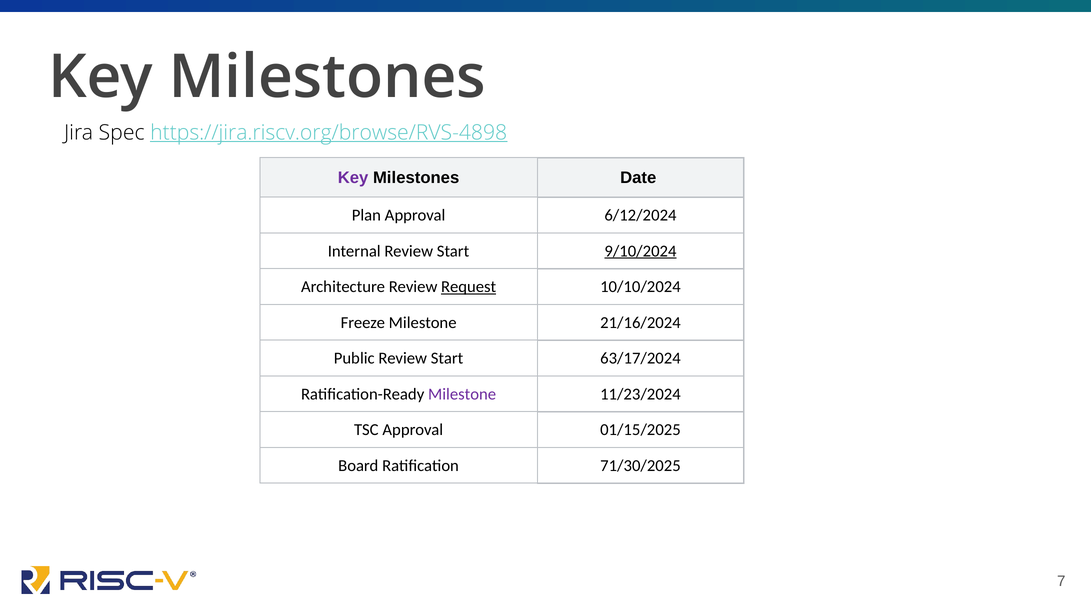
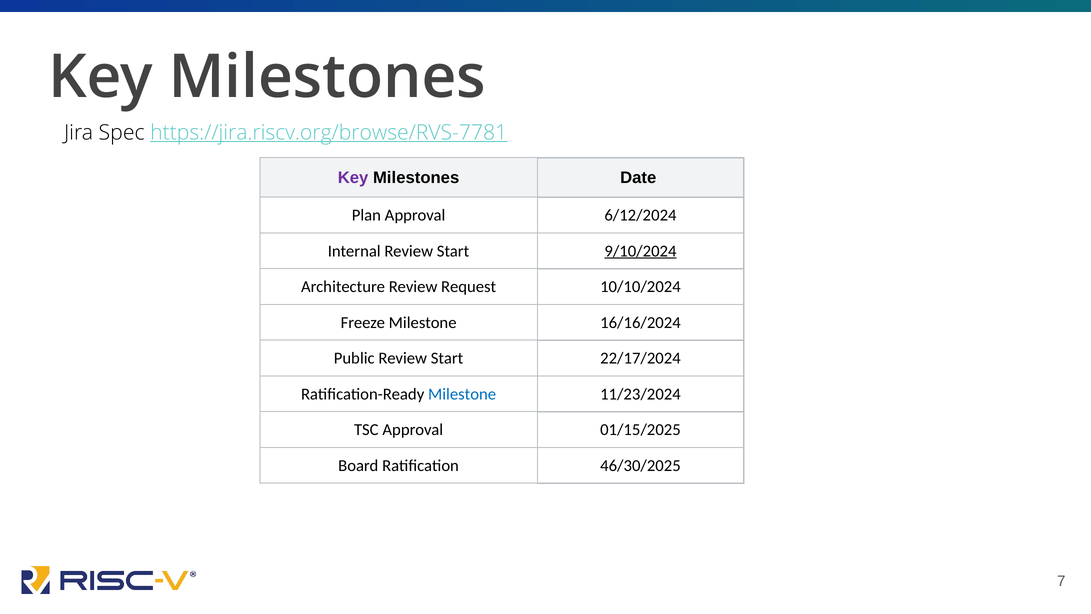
https://jira.riscv.org/browse/RVS-4898: https://jira.riscv.org/browse/RVS-4898 -> https://jira.riscv.org/browse/RVS-7781 (329, 132)
Request underline: present -> none (469, 287)
21/16/2024: 21/16/2024 -> 16/16/2024 (640, 322)
63/17/2024: 63/17/2024 -> 22/17/2024 (640, 358)
Milestone colour: purple -> blue (462, 394)
71/30/2025: 71/30/2025 -> 46/30/2025 (640, 465)
